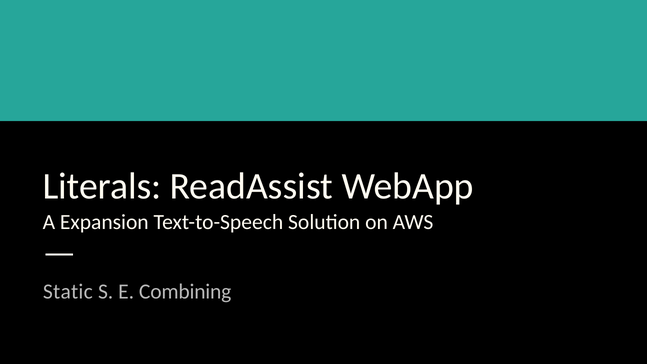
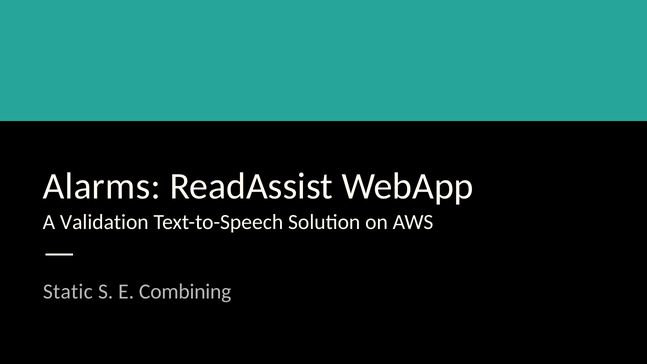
Literals: Literals -> Alarms (102, 186)
Expansion: Expansion -> Validation (104, 222)
